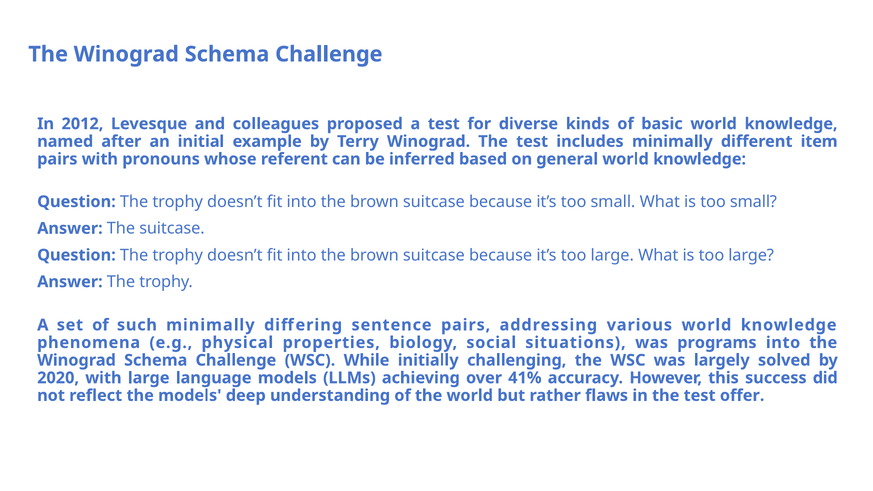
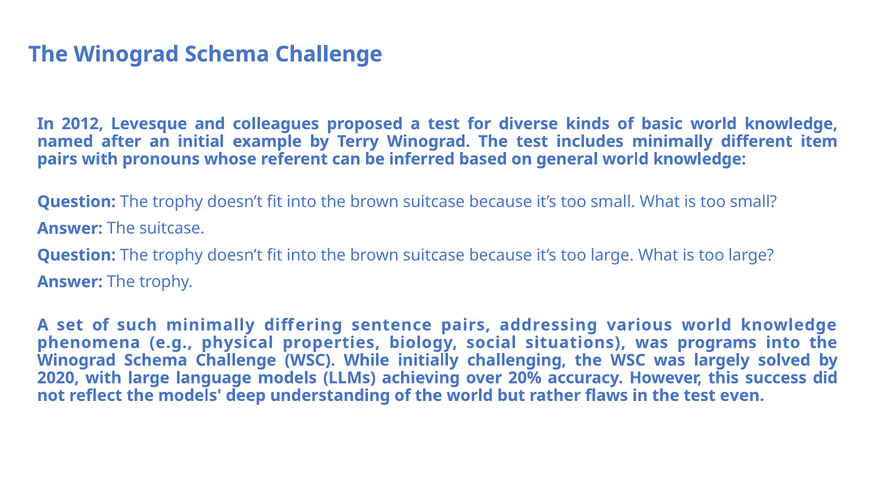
41%: 41% -> 20% (525, 378)
offer: offer -> even (742, 396)
